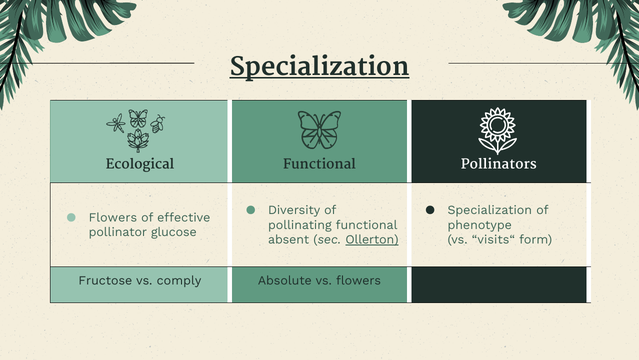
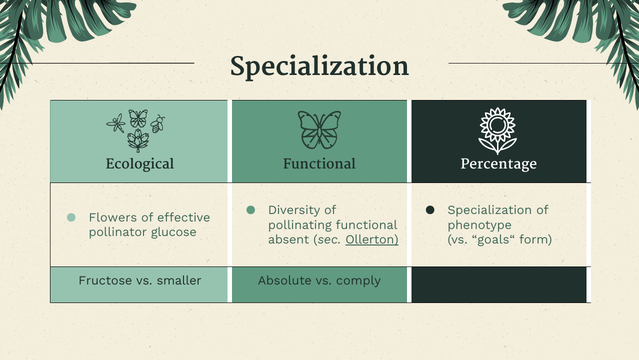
Specialization underline: present -> none (319, 67)
Pollinators: Pollinators -> Percentage (499, 164)
visits“: visits“ -> goals“ (493, 239)
comply: comply -> smaller (179, 280)
vs flowers: flowers -> comply (358, 280)
